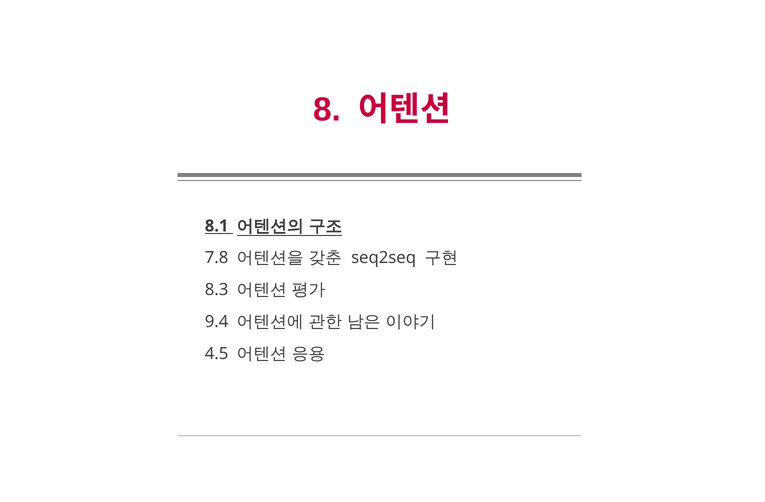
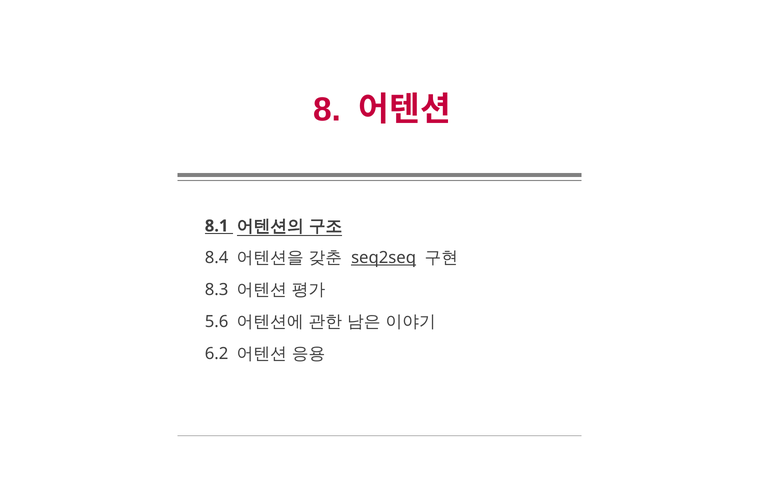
7.8: 7.8 -> 8.4 (217, 258)
seq2seq underline: none -> present (384, 258)
9.4: 9.4 -> 5.6 (217, 322)
4.5: 4.5 -> 6.2 (217, 354)
